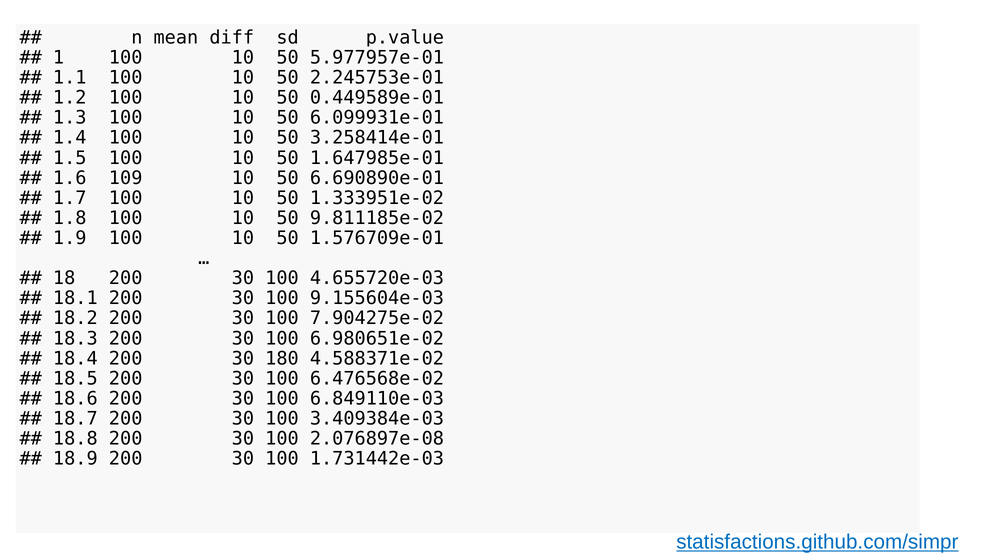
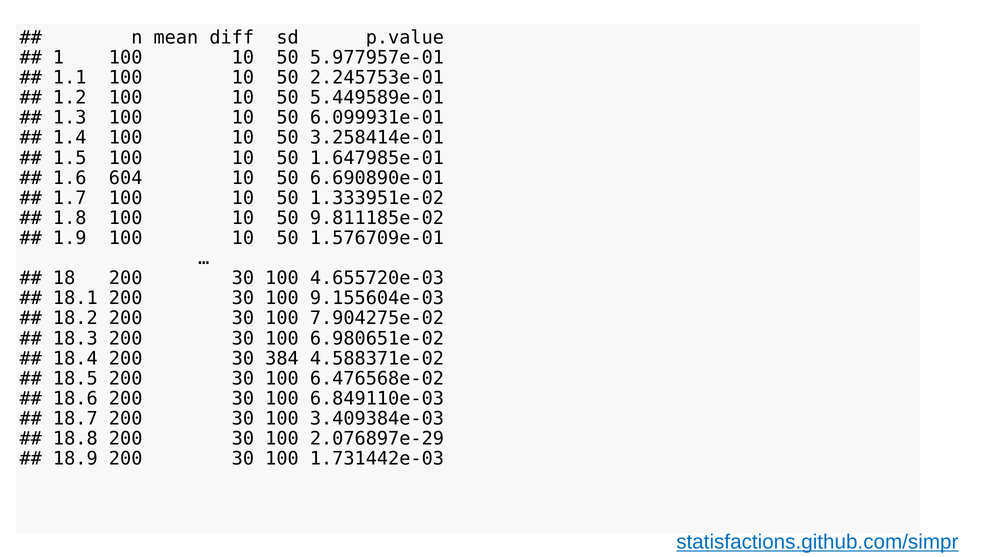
0.449589e-01: 0.449589e-01 -> 5.449589e-01 (377, 98)
109: 109 -> 604 (126, 178)
180: 180 -> 384 (282, 358)
2.076897e-08: 2.076897e-08 -> 2.076897e-29 (377, 439)
